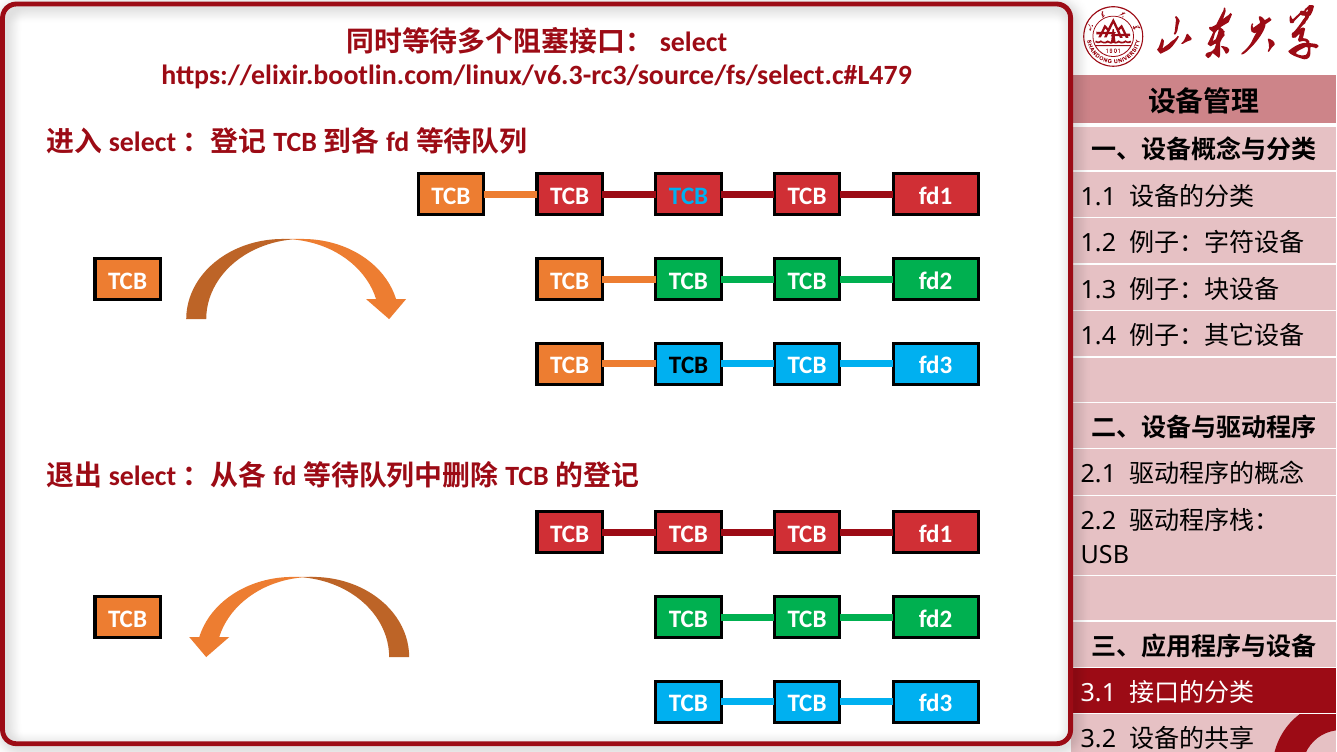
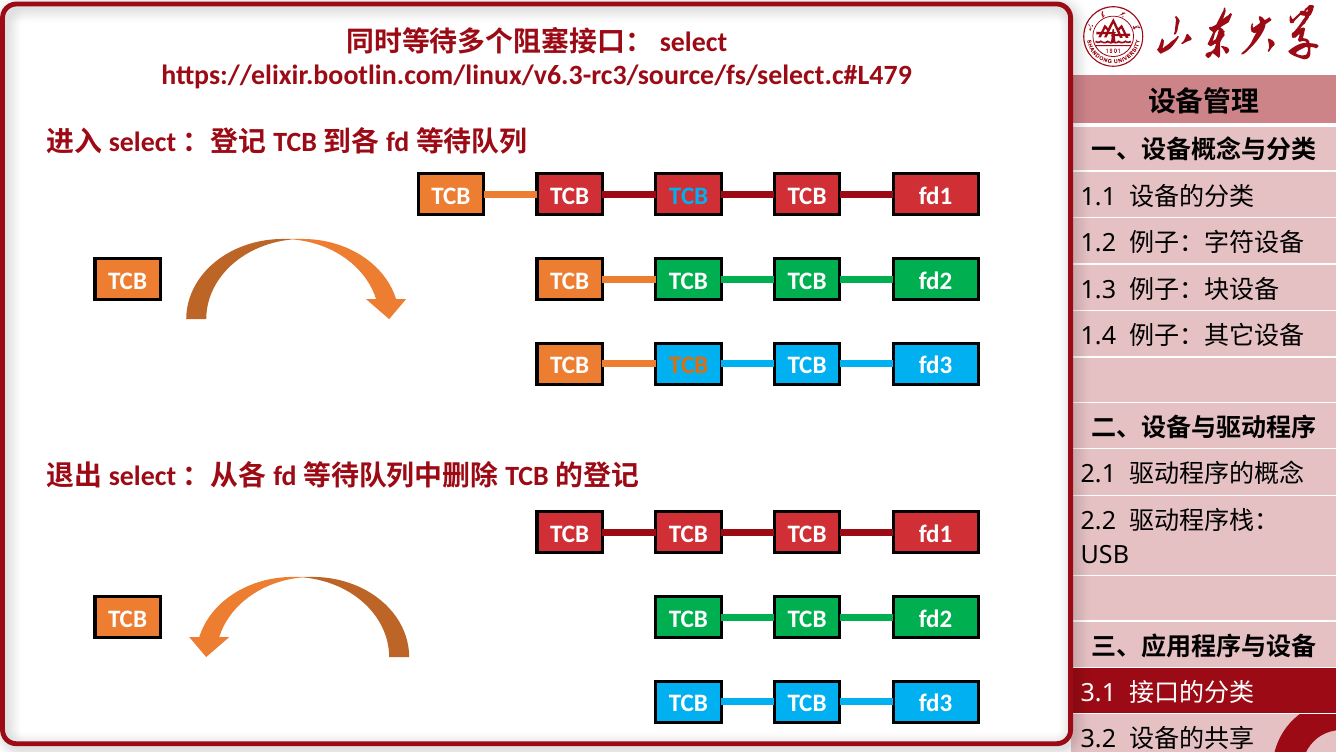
TCB colour: black -> orange (688, 366)
